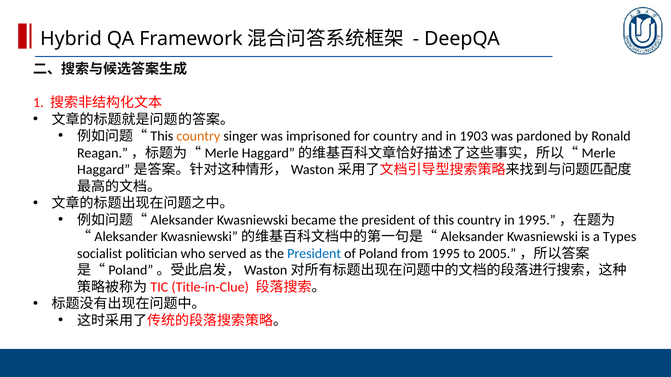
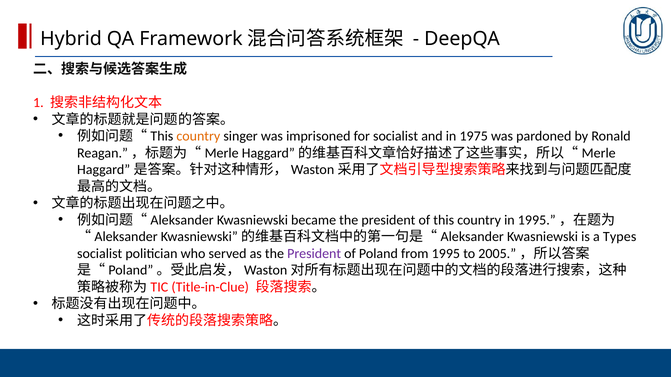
for country: country -> socialist (396, 136)
1903: 1903 -> 1975 (474, 136)
President colour: blue -> purple (314, 254)
